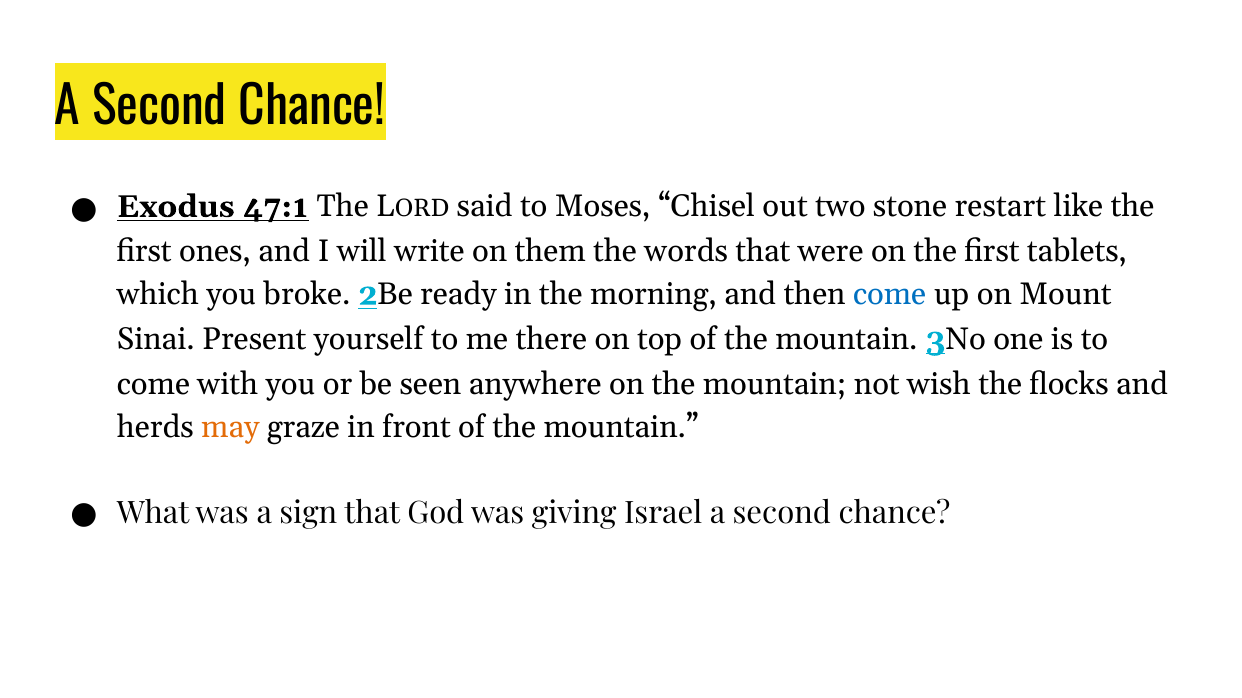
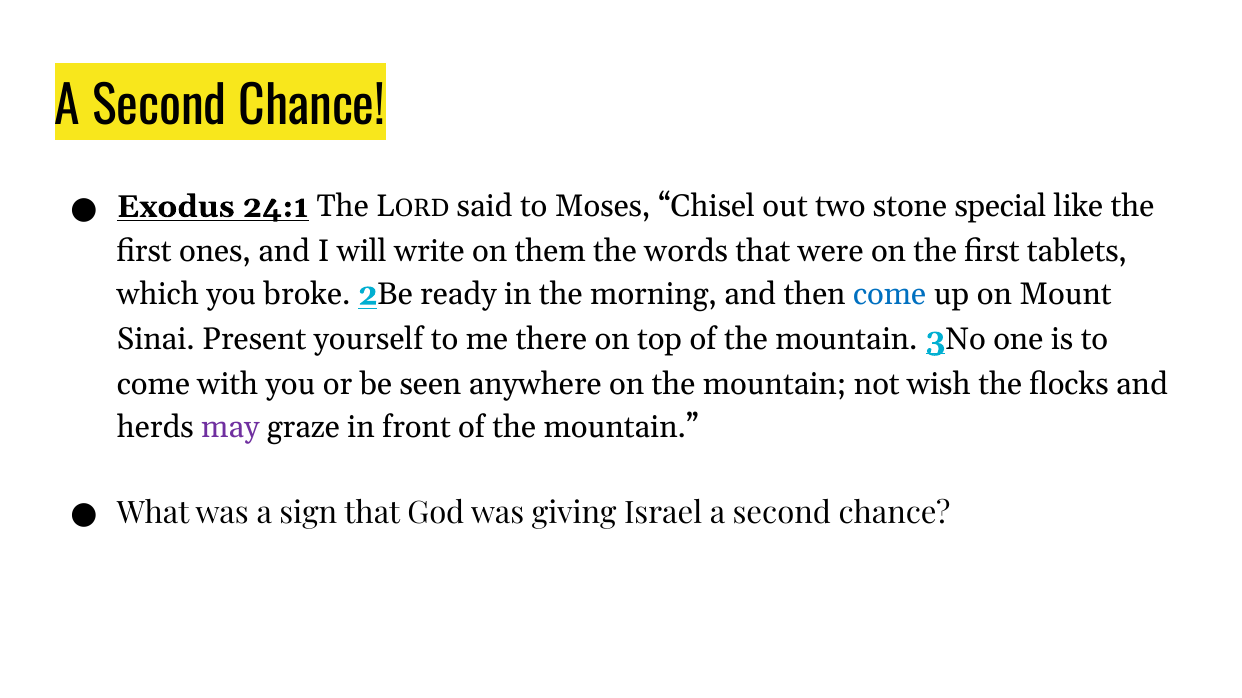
47:1: 47:1 -> 24:1 (276, 207)
restart: restart -> special (1001, 207)
may colour: orange -> purple (230, 428)
